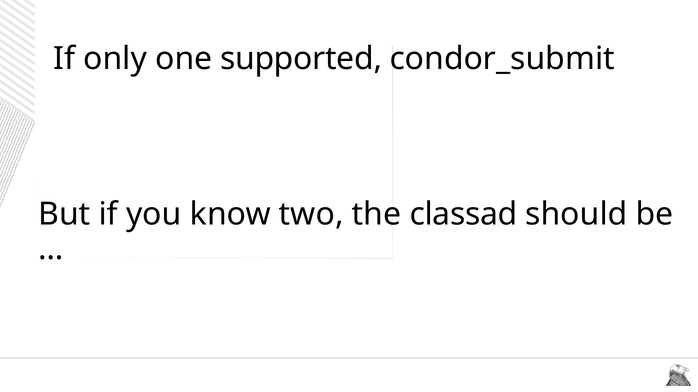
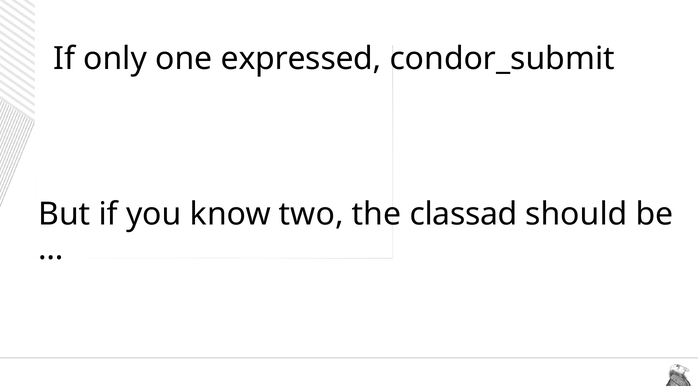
supported: supported -> expressed (301, 59)
